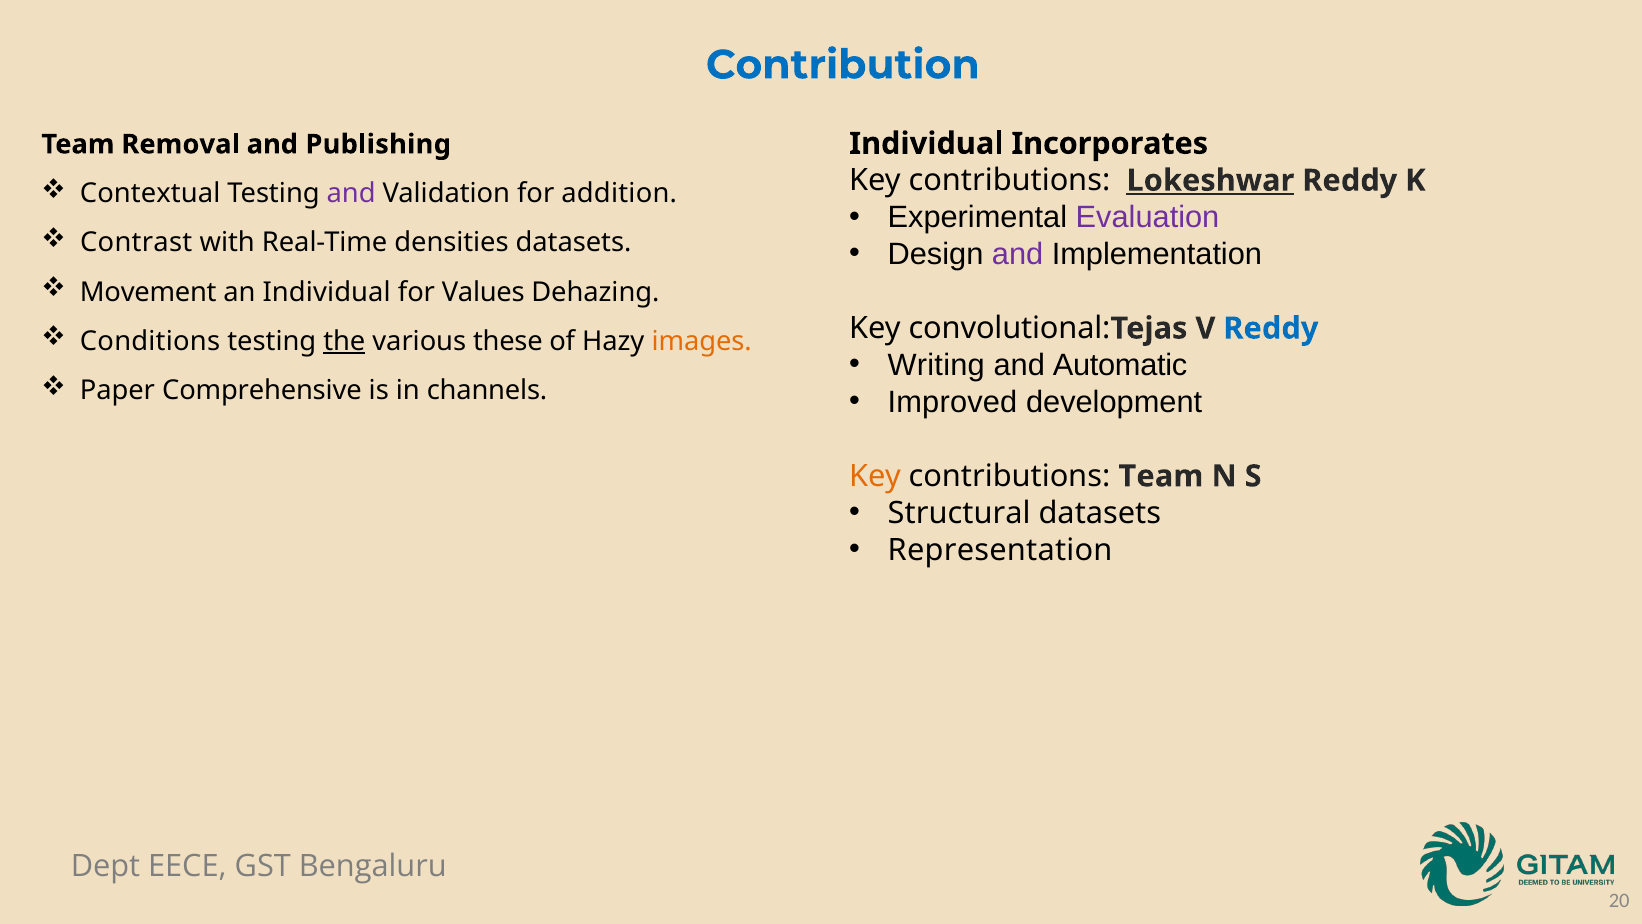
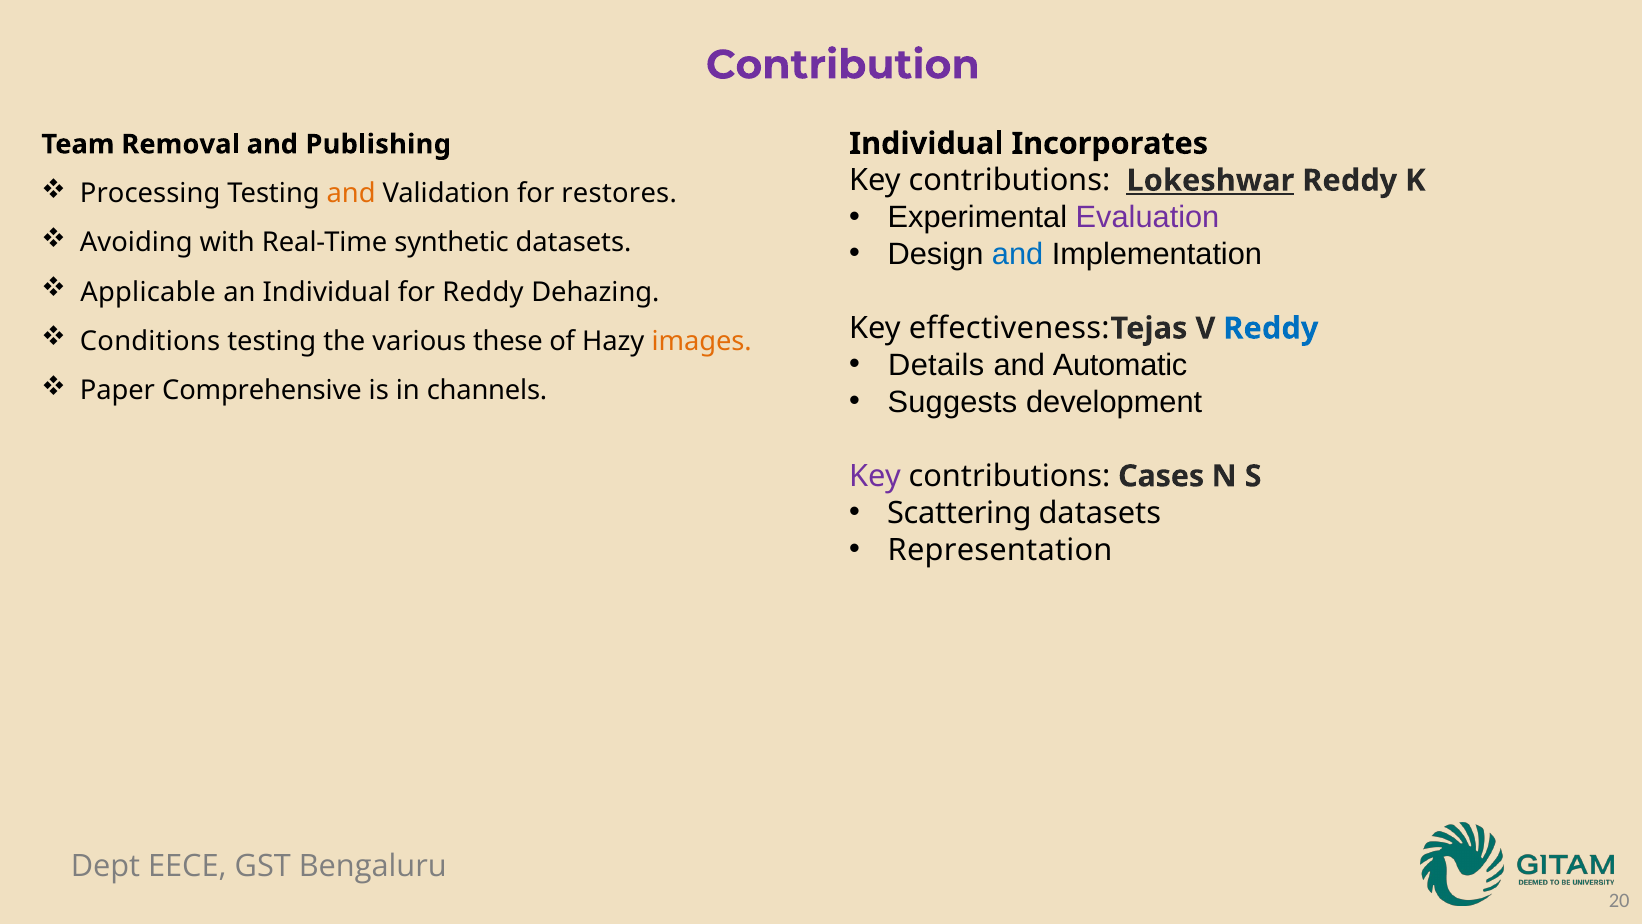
Contribution colour: blue -> purple (843, 65)
Contextual: Contextual -> Processing (150, 194)
and colour: purple -> orange (351, 194)
addition: addition -> restores (619, 194)
Contrast: Contrast -> Avoiding (136, 243)
densities: densities -> synthetic (452, 243)
and colour: purple -> blue (1018, 254)
Movement: Movement -> Applicable (148, 292)
for Values: Values -> Reddy (483, 292)
convolutional: convolutional -> effectiveness (1009, 328)
the underline: present -> none (344, 341)
Writing: Writing -> Details (936, 365)
Improved: Improved -> Suggests (953, 402)
Key colour: orange -> purple (875, 476)
contributions Team: Team -> Cases (1161, 476)
Structural: Structural -> Scattering (959, 513)
